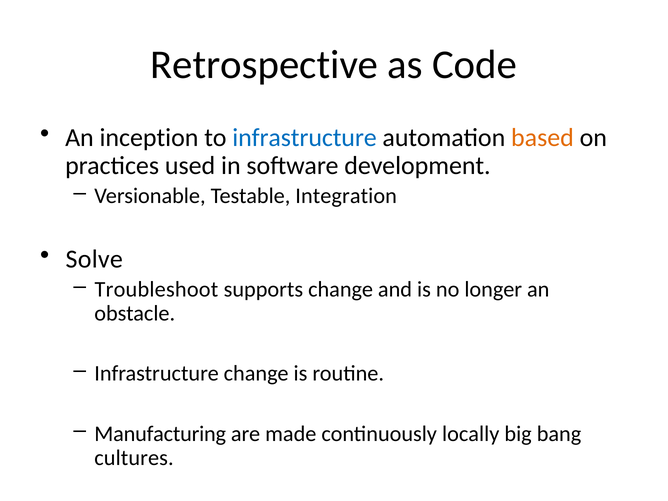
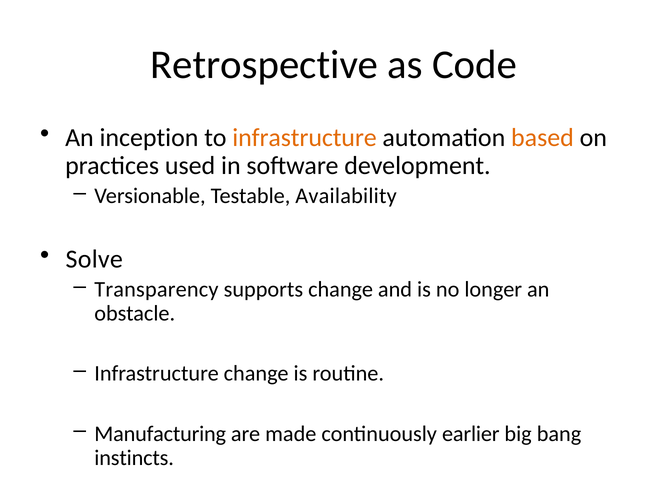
infrastructure colour: blue -> orange (305, 138)
Integration: Integration -> Availability (346, 196)
Troubleshoot: Troubleshoot -> Transparency (156, 289)
locally: locally -> earlier (471, 434)
cultures: cultures -> instincts (134, 458)
